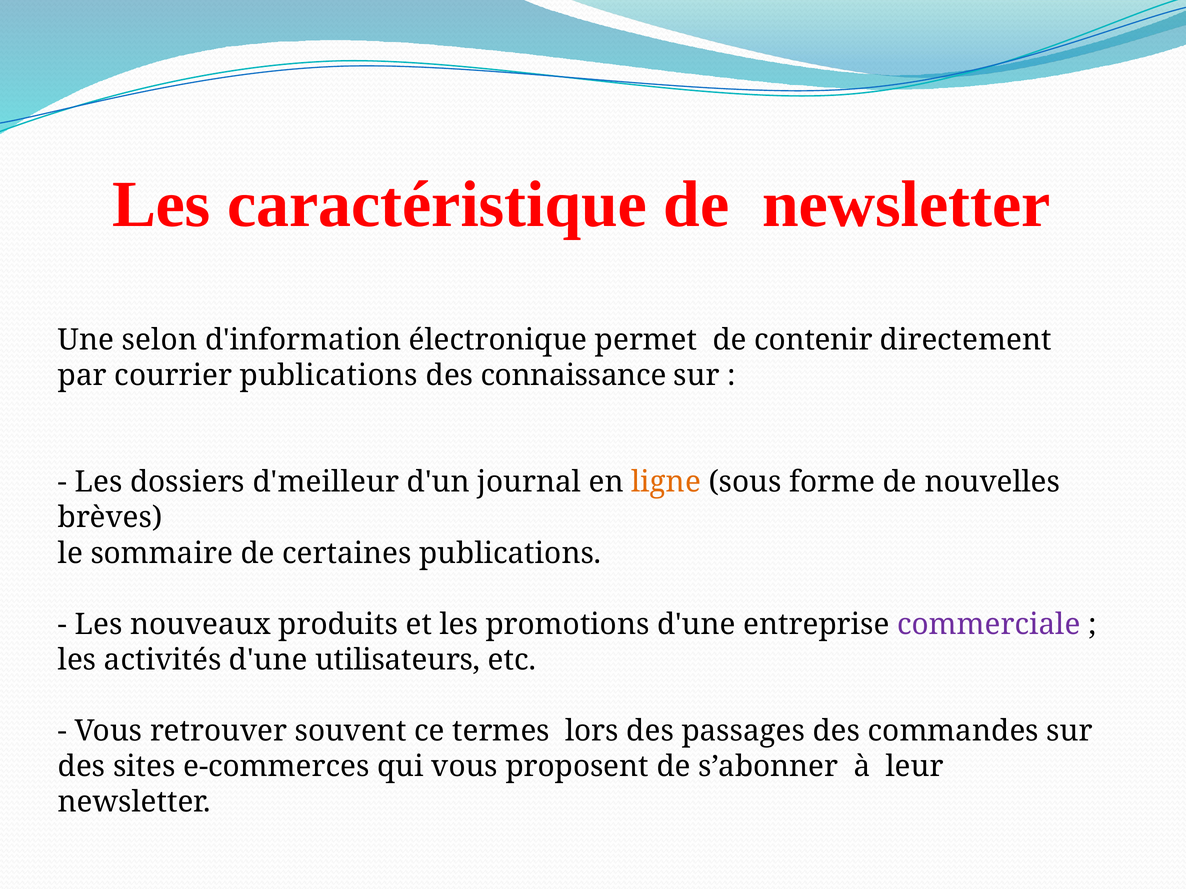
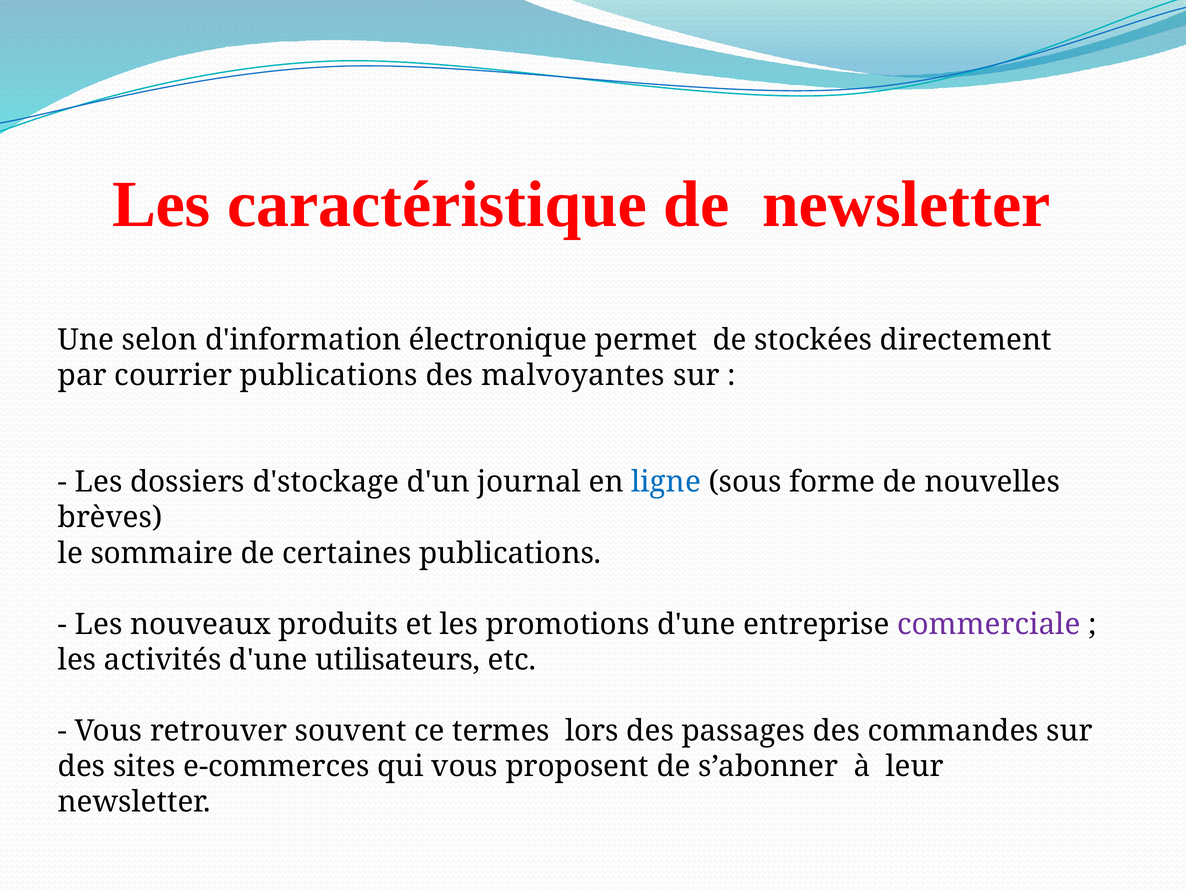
contenir: contenir -> stockées (813, 340)
connaissance: connaissance -> malvoyantes (573, 376)
d'meilleur: d'meilleur -> d'stockage (326, 482)
ligne colour: orange -> blue (666, 482)
